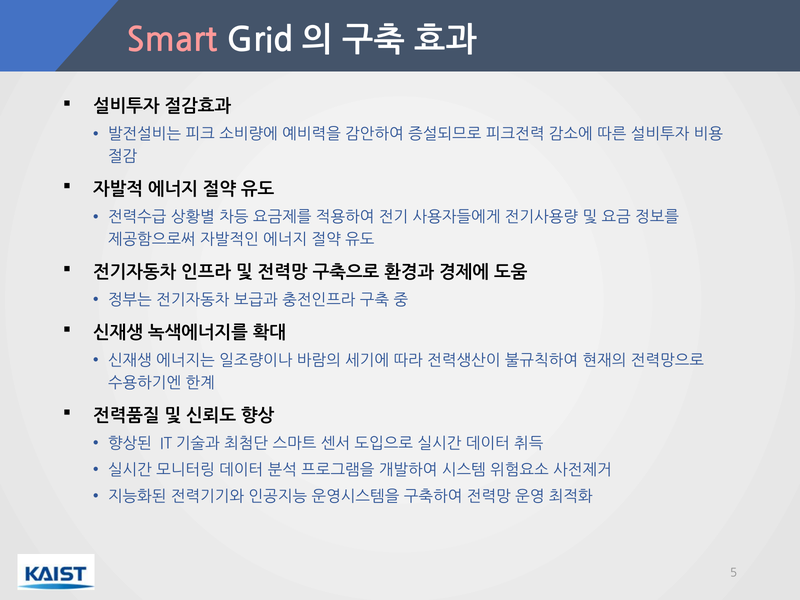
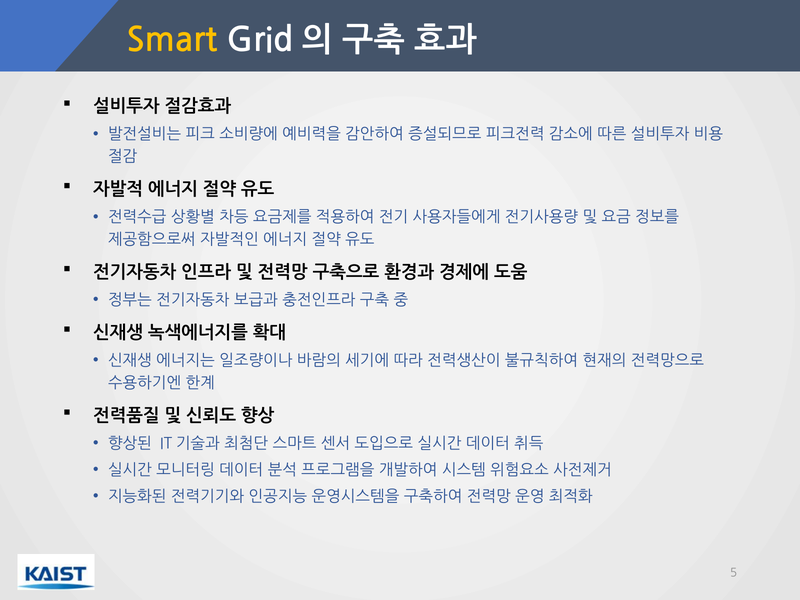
Smart colour: pink -> yellow (172, 40)
